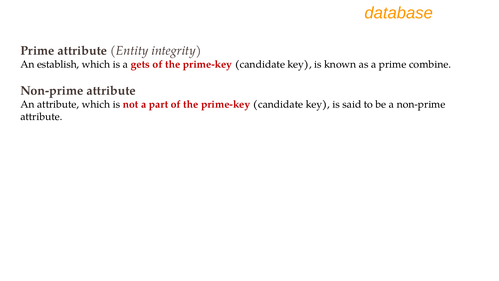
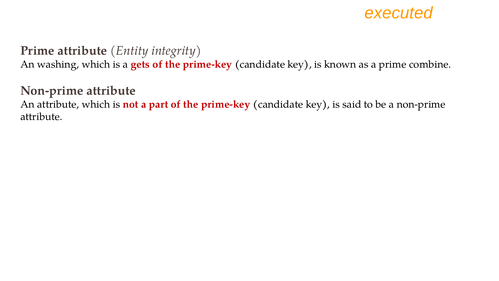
database: database -> executed (399, 13)
establish: establish -> washing (58, 64)
